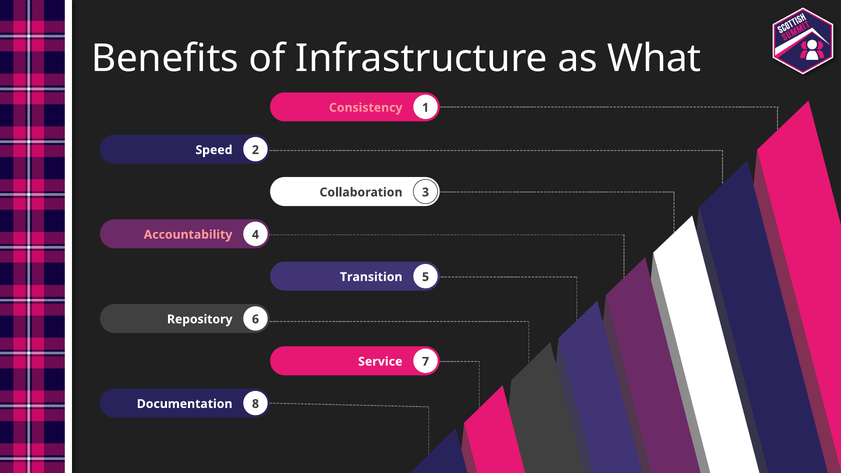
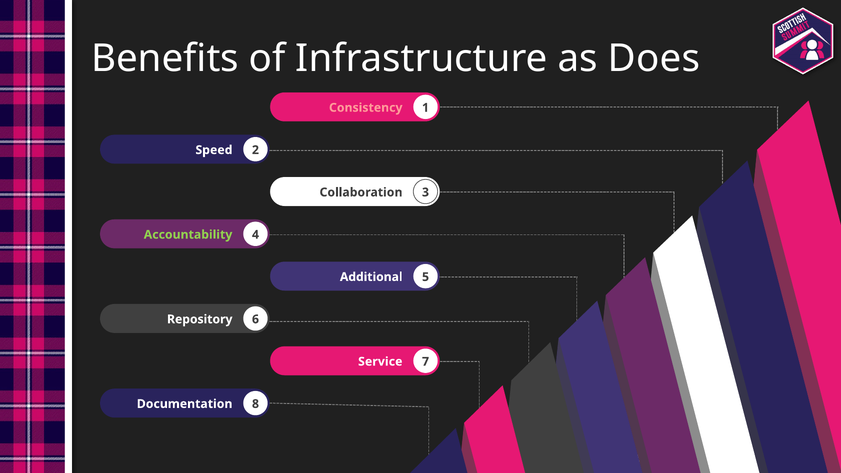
What: What -> Does (654, 58)
Accountability colour: pink -> light green (188, 235)
Transition: Transition -> Additional (371, 277)
